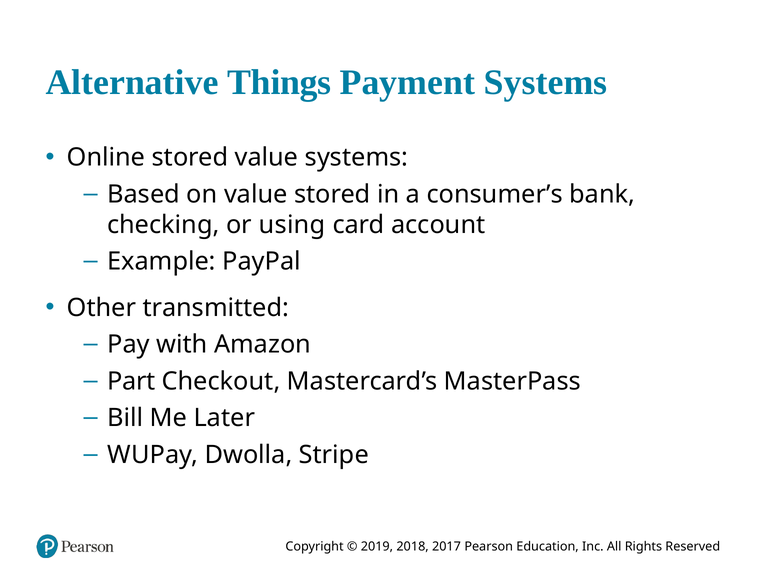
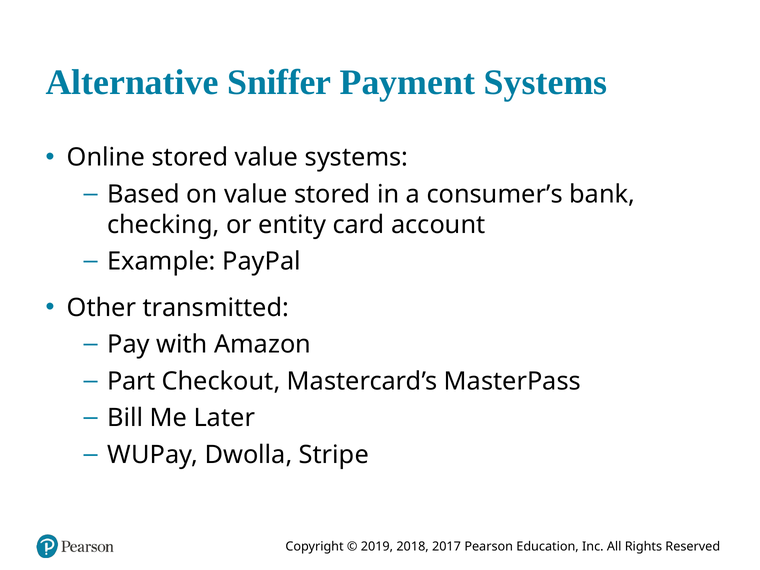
Things: Things -> Sniffer (279, 82)
using: using -> entity (292, 225)
